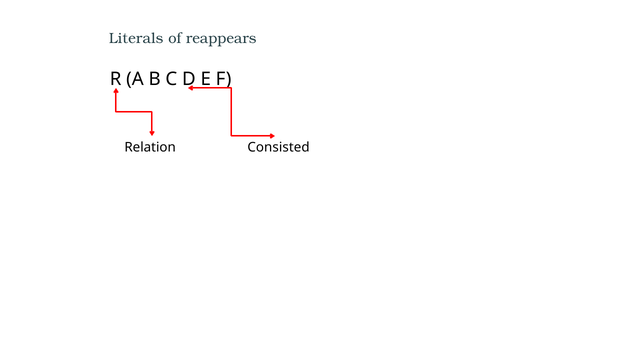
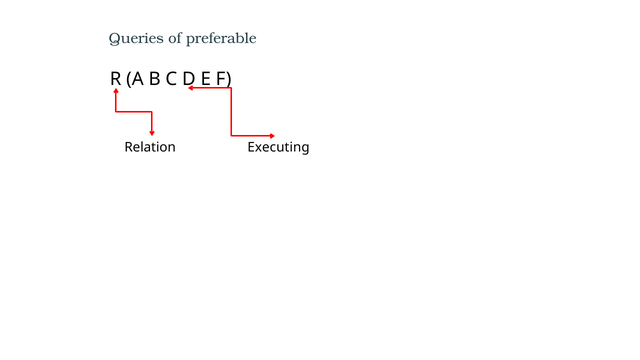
Literals: Literals -> Queries (136, 39)
reappears: reappears -> preferable (221, 39)
Consisted: Consisted -> Executing (279, 147)
